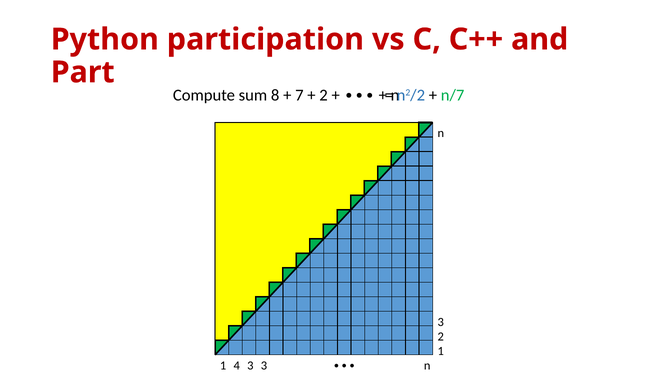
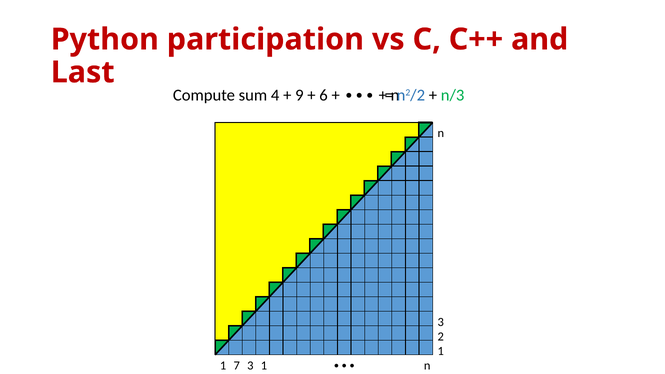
Part: Part -> Last (83, 72)
8: 8 -> 4 (275, 95)
7: 7 -> 9 (299, 95)
2: 2 -> 6 (324, 95)
n/7: n/7 -> n/3 (453, 95)
4: 4 -> 7 (237, 366)
3 3: 3 -> 1 (264, 366)
